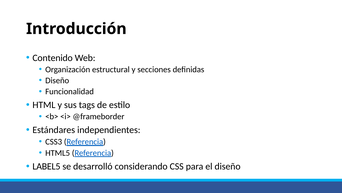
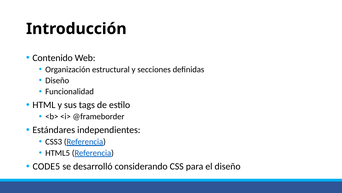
LABEL5: LABEL5 -> CODE5 (46, 166)
